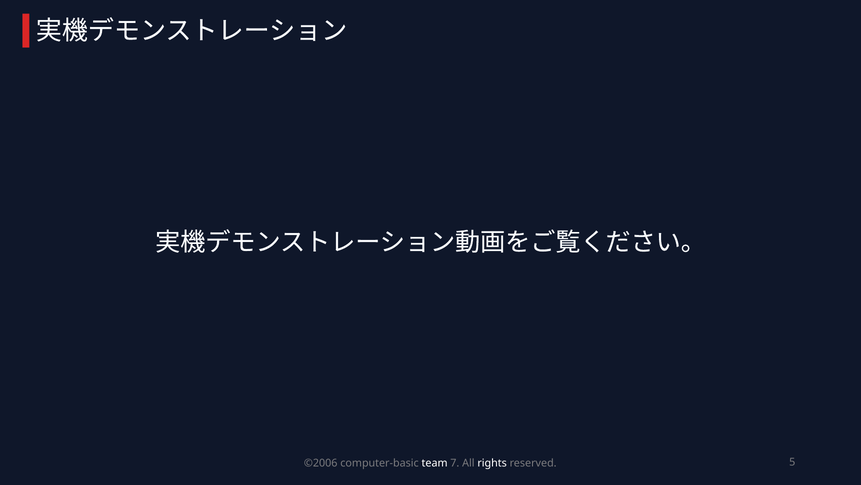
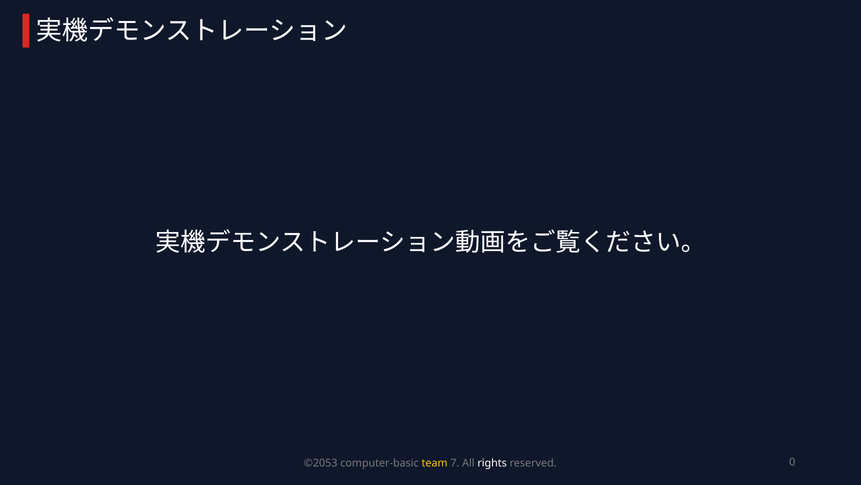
©2006: ©2006 -> ©2053 (321, 463)
team colour: white -> yellow (435, 463)
5: 5 -> 0 (792, 462)
